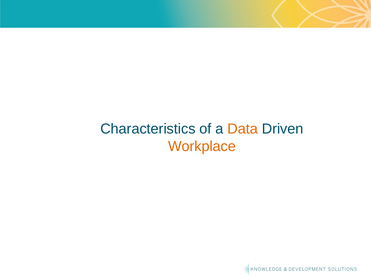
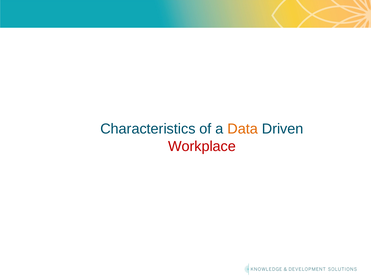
Workplace colour: orange -> red (202, 146)
